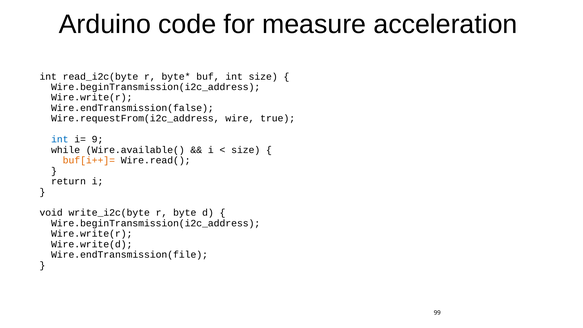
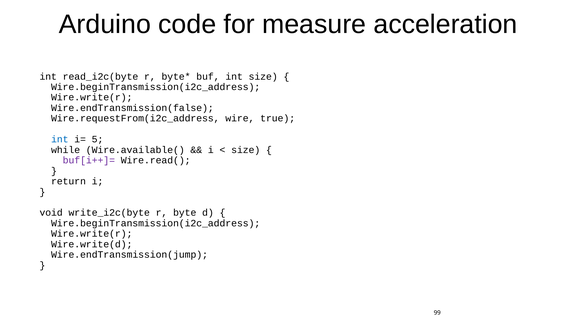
9: 9 -> 5 (98, 139)
buf[i++]= colour: orange -> purple (89, 160)
Wire.endTransmission(file: Wire.endTransmission(file -> Wire.endTransmission(jump (130, 255)
